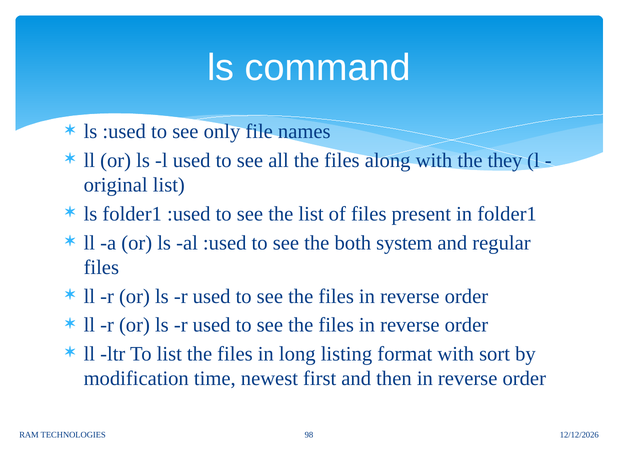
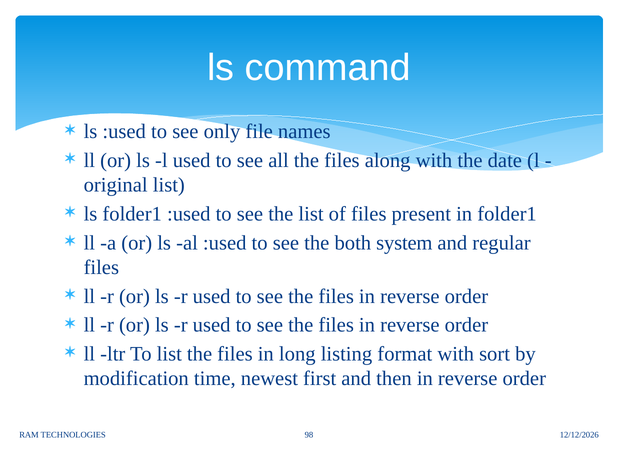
they: they -> date (505, 161)
